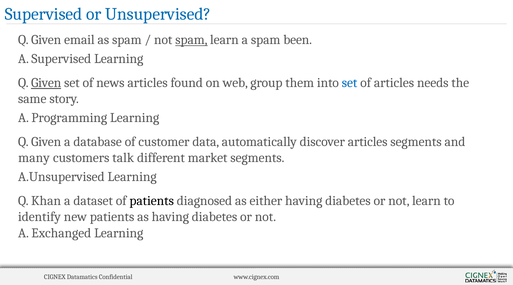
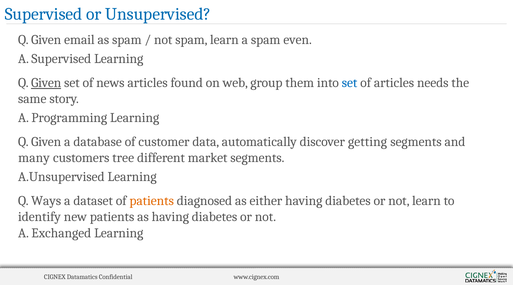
spam underline: present -> none (191, 40)
been: been -> even (298, 40)
discover articles: articles -> getting (368, 142)
talk: talk -> tree (123, 158)
Khan: Khan -> Ways (46, 201)
patients colour: black -> orange (152, 201)
